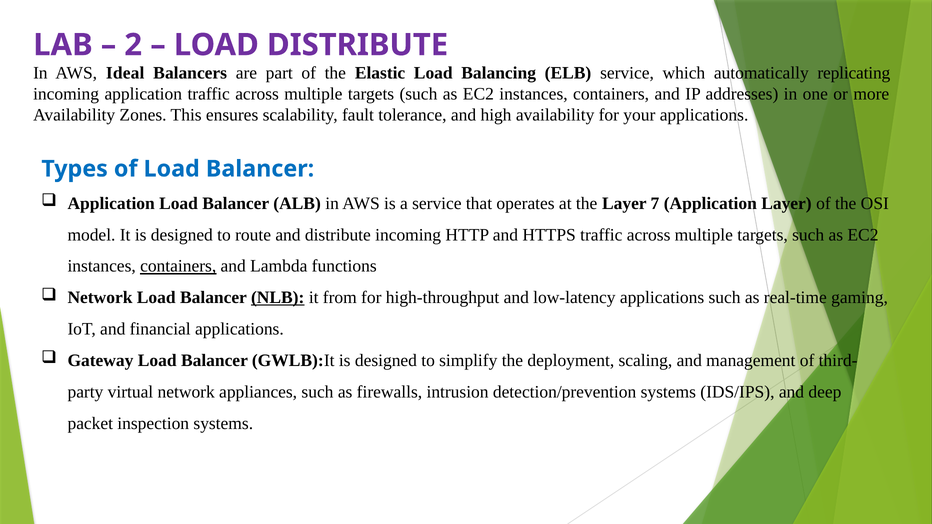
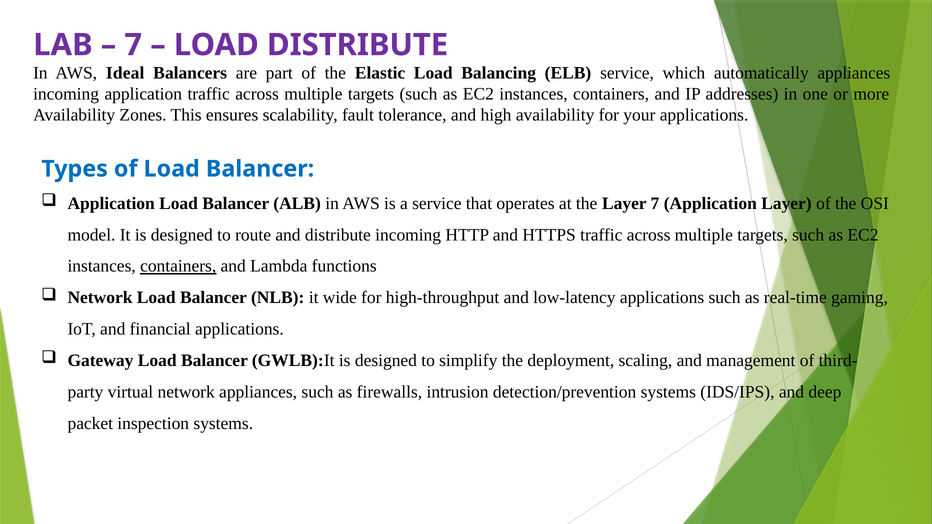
2: 2 -> 7 (133, 45)
automatically replicating: replicating -> appliances (854, 73)
NLB underline: present -> none (278, 298)
from: from -> wide (340, 298)
